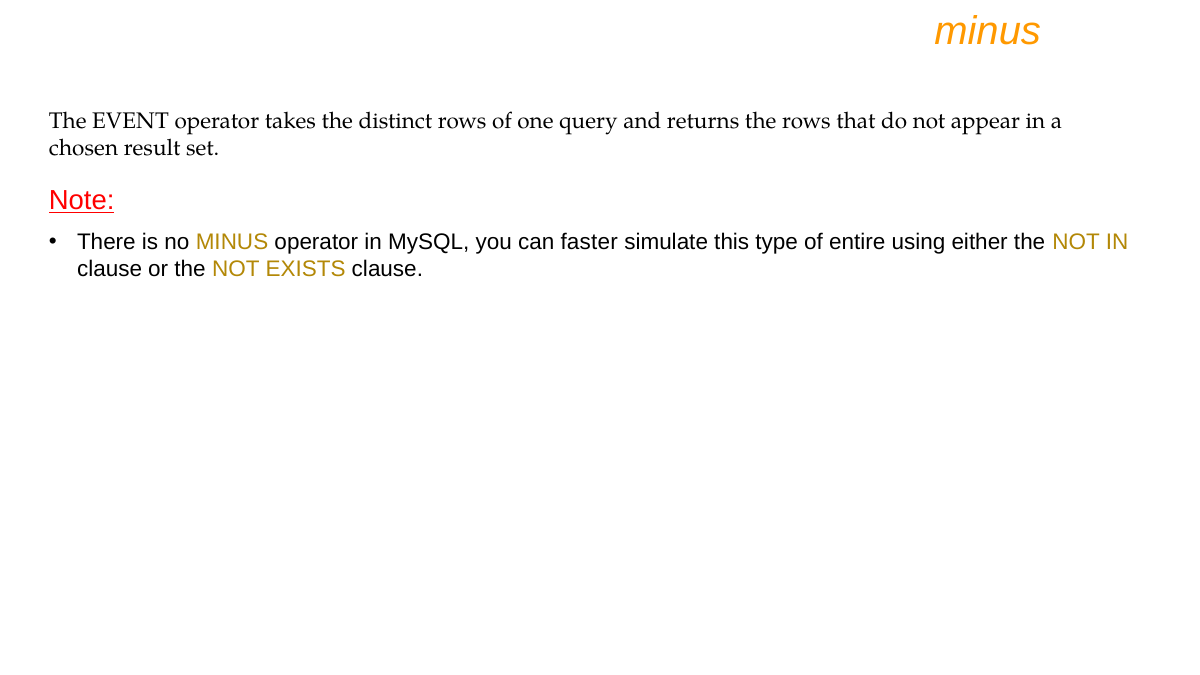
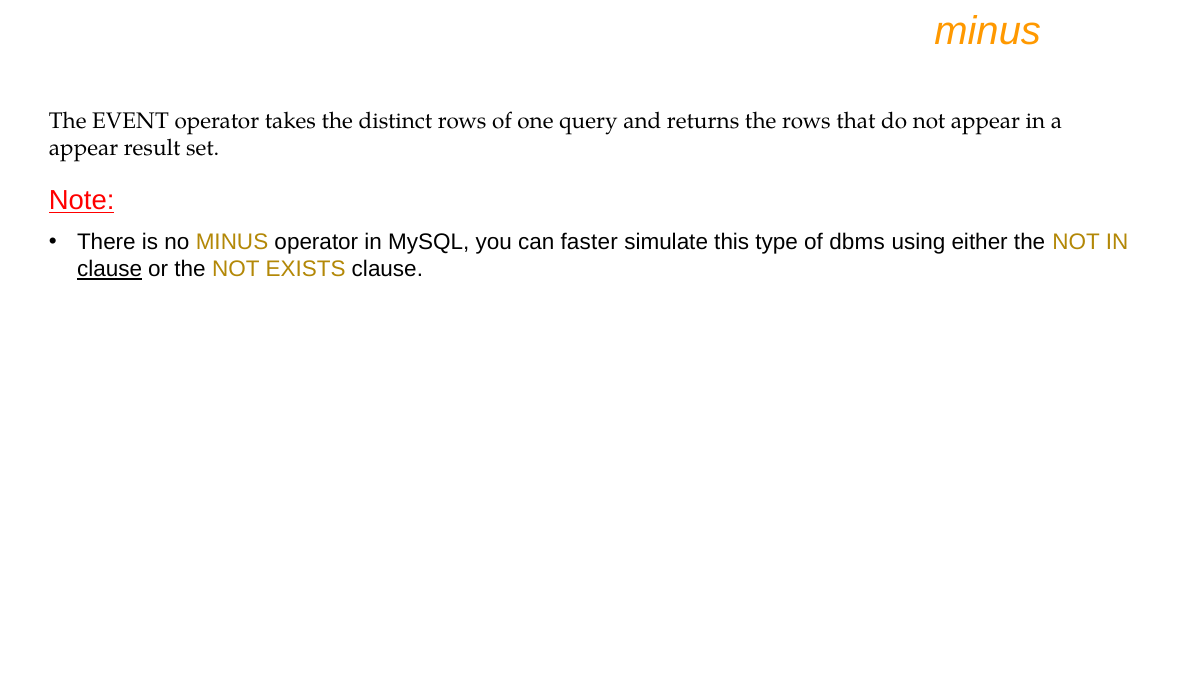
chosen: chosen -> appear (84, 149)
entire: entire -> dbms (857, 242)
clause underline: none -> present (110, 269)
